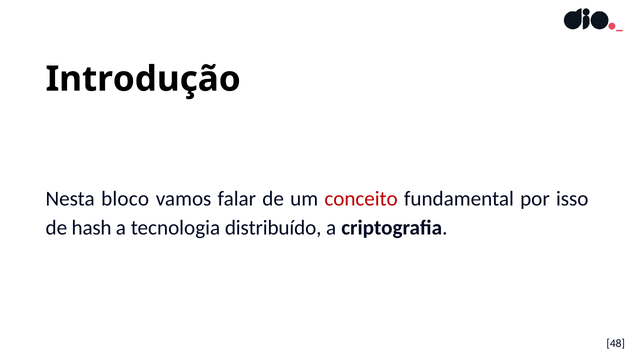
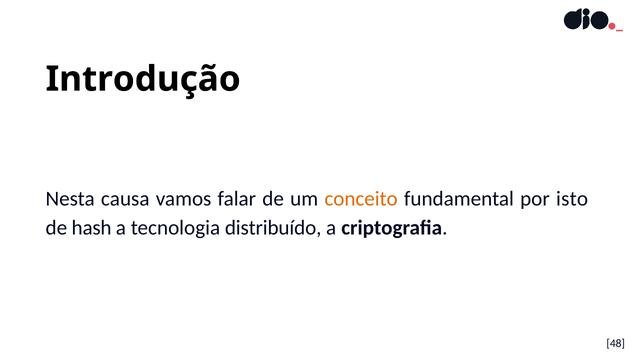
bloco: bloco -> causa (125, 198)
conceito colour: red -> orange (361, 198)
isso: isso -> isto (572, 198)
